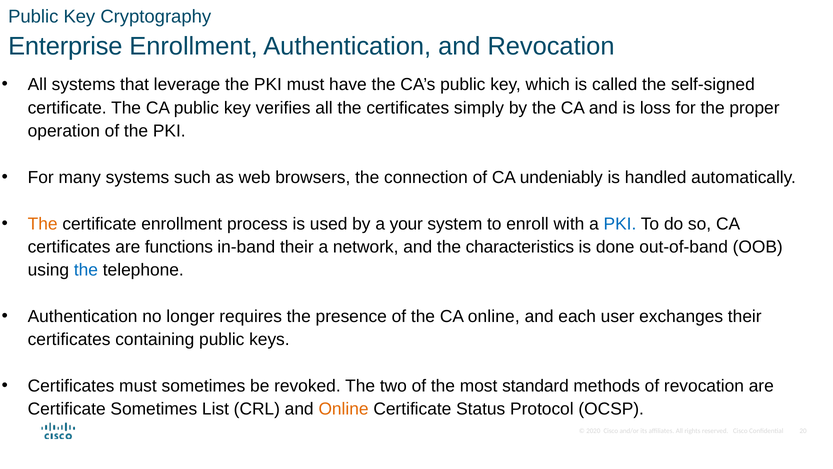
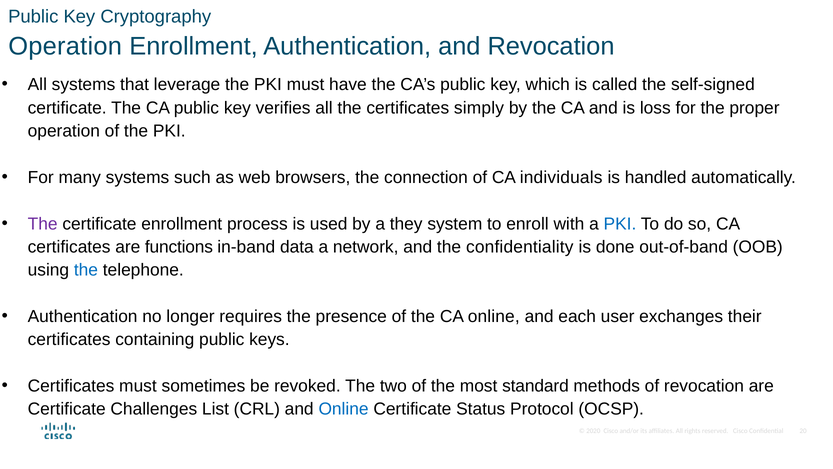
Enterprise: Enterprise -> Operation (65, 46)
undeniably: undeniably -> individuals (561, 177)
The colour: orange -> purple (43, 224)
your: your -> they (406, 224)
in-band their: their -> data (297, 247)
characteristics: characteristics -> confidentiality (520, 247)
Certificate Sometimes: Sometimes -> Challenges (154, 409)
Online colour: orange -> blue (344, 409)
